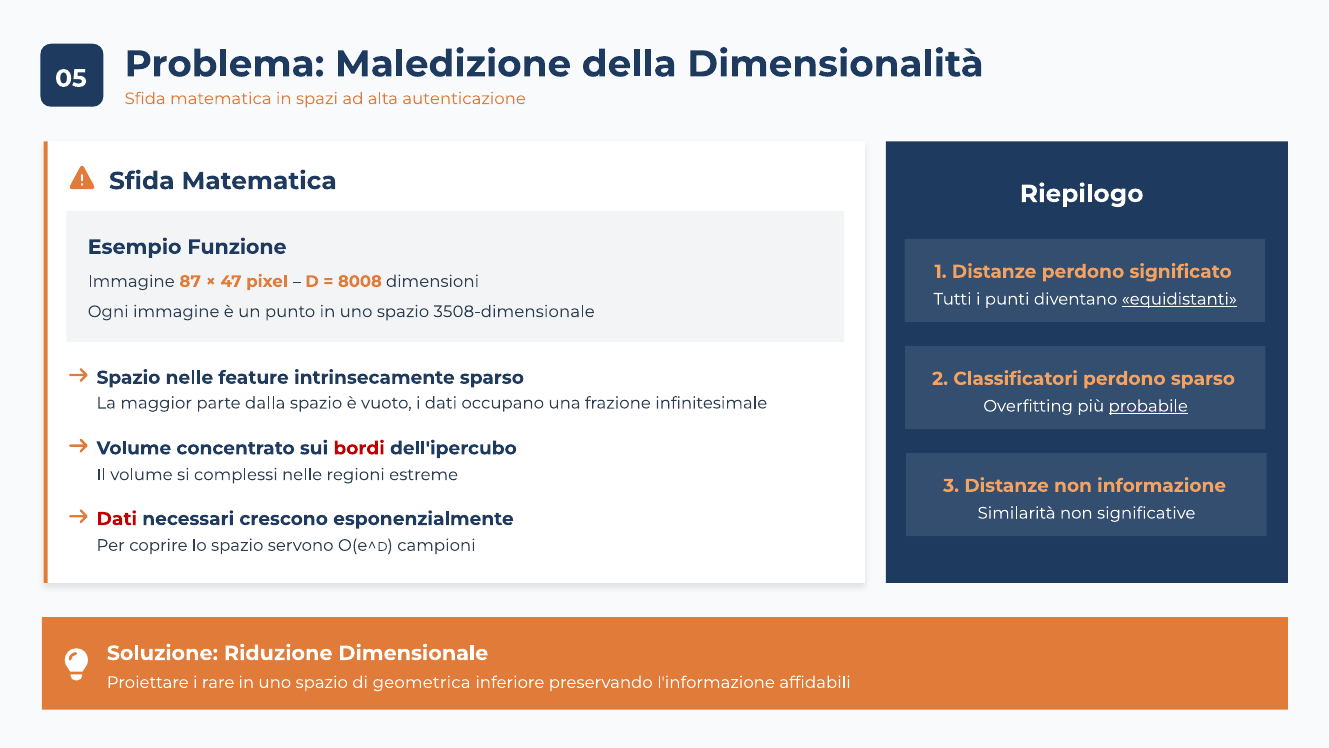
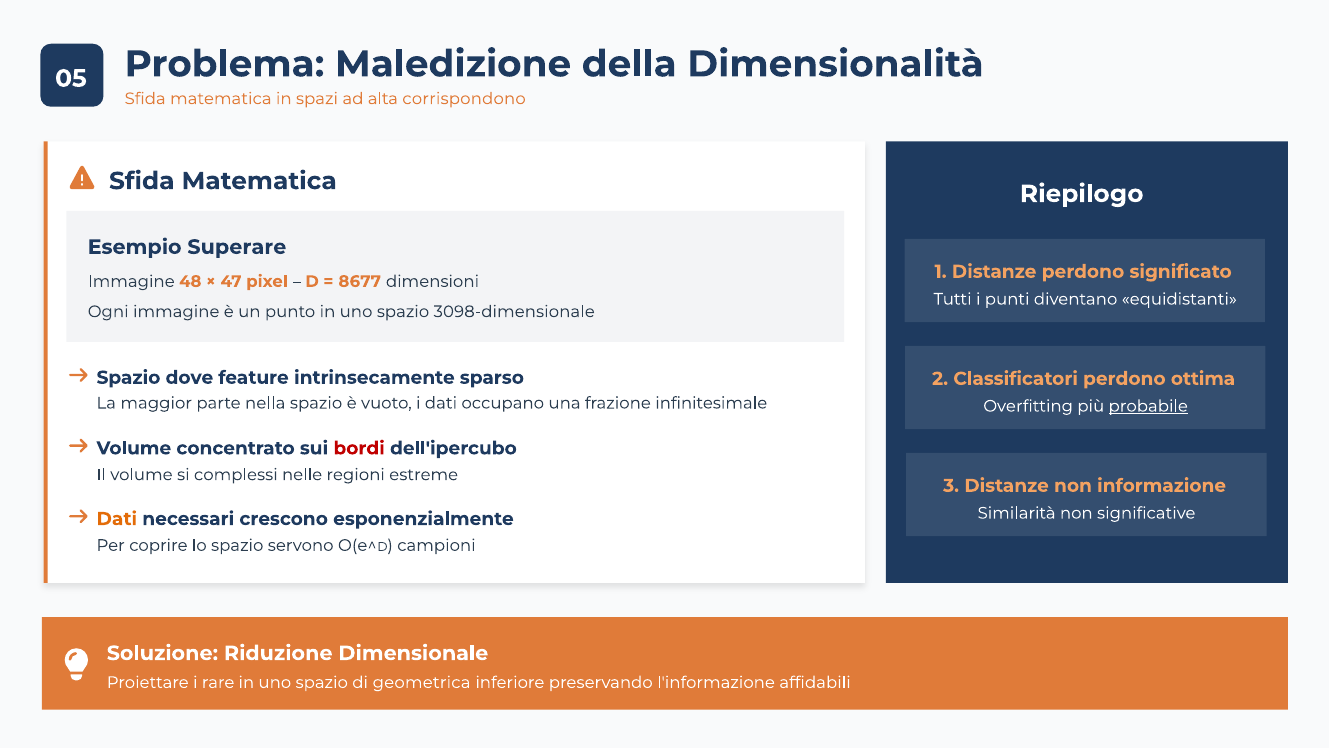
autenticazione: autenticazione -> corrispondono (464, 99)
Funzione: Funzione -> Superare (237, 247)
87: 87 -> 48 (190, 281)
8008: 8008 -> 8677 (360, 281)
equidistanti underline: present -> none (1179, 299)
3508-dimensionale: 3508-dimensionale -> 3098-dimensionale (514, 311)
Spazio nelle: nelle -> dove (189, 377)
perdono sparso: sparso -> ottima (1203, 378)
dalla: dalla -> nella (265, 403)
Dati colour: red -> orange (117, 519)
